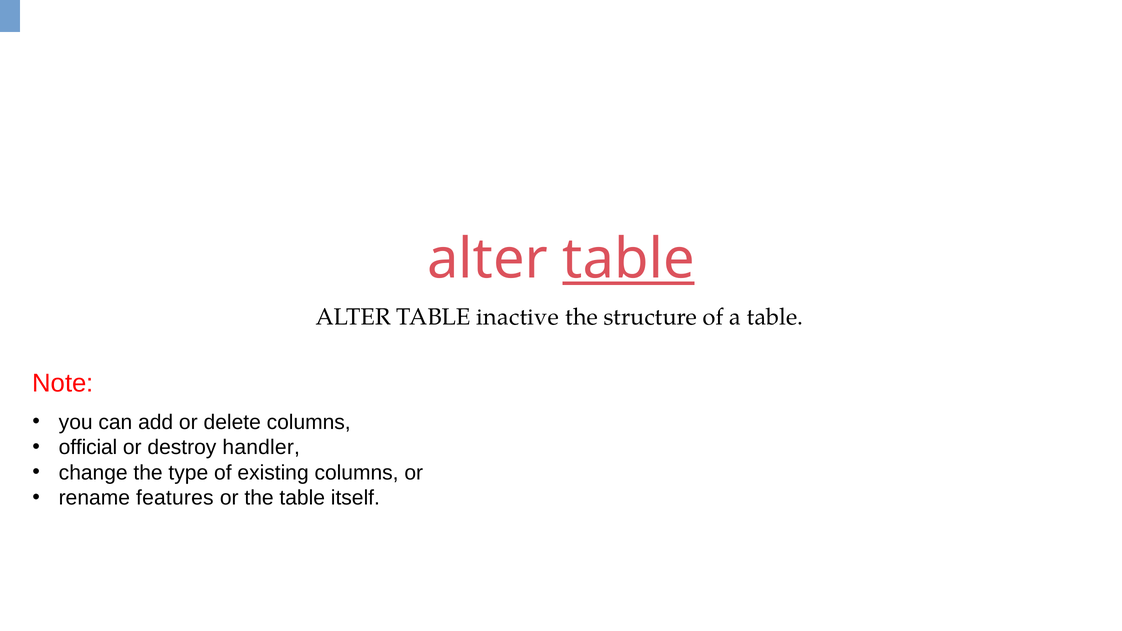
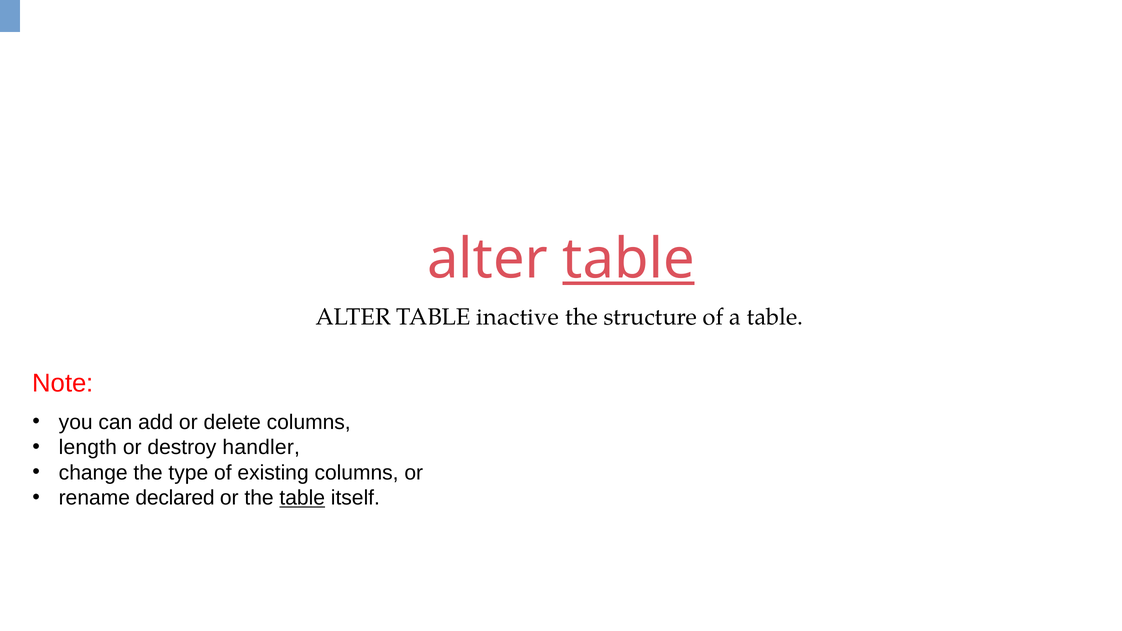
official: official -> length (88, 447)
features: features -> declared (175, 498)
table underline: none -> present (302, 498)
